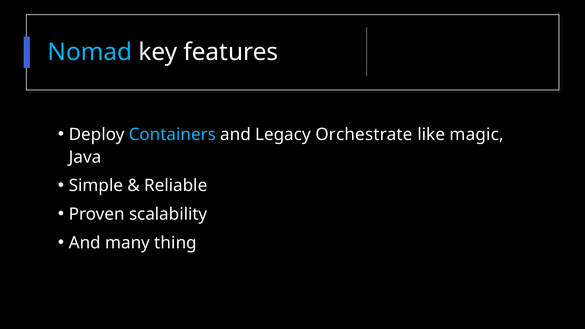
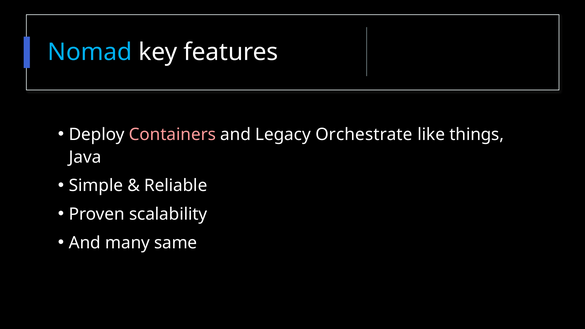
Containers colour: light blue -> pink (172, 135)
magic: magic -> things (477, 135)
thing: thing -> same (176, 243)
